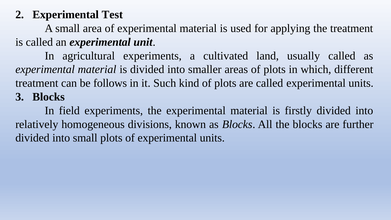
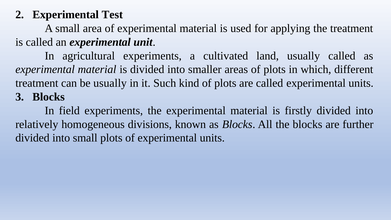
be follows: follows -> usually (110, 83)
